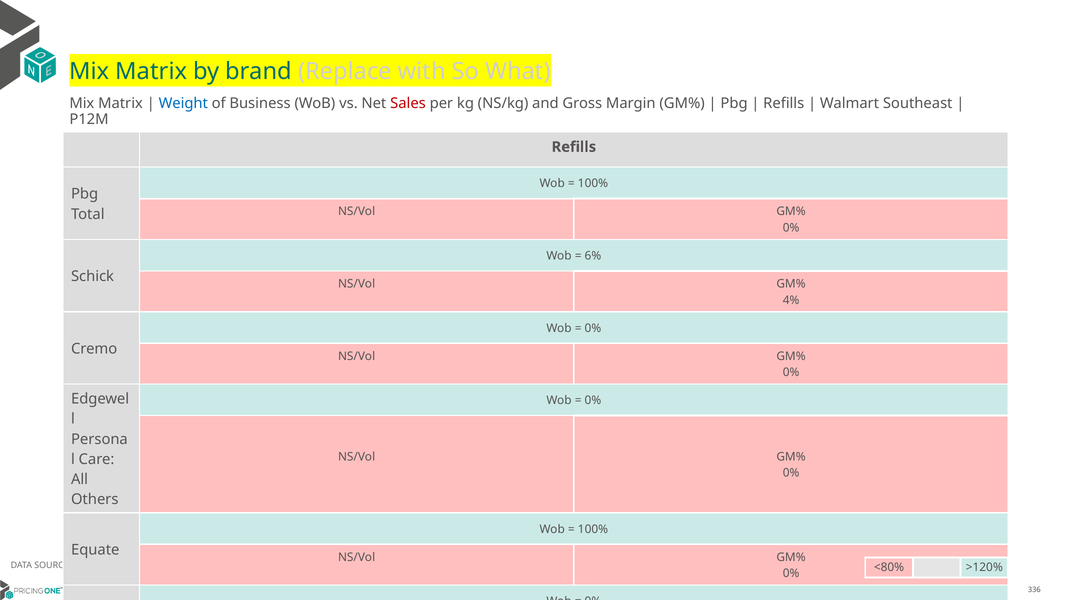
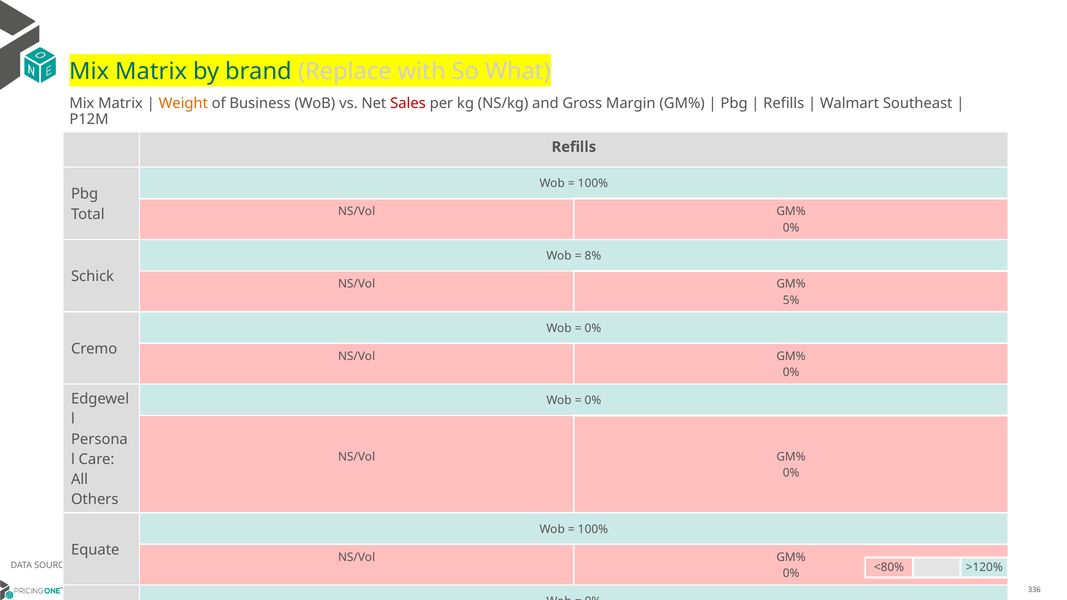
Weight colour: blue -> orange (183, 104)
6%: 6% -> 8% (593, 256)
4%: 4% -> 5% (791, 300)
